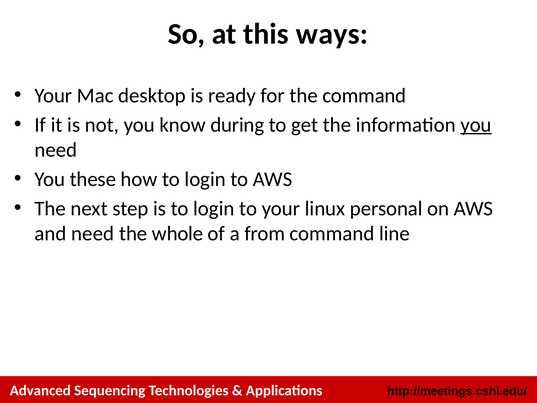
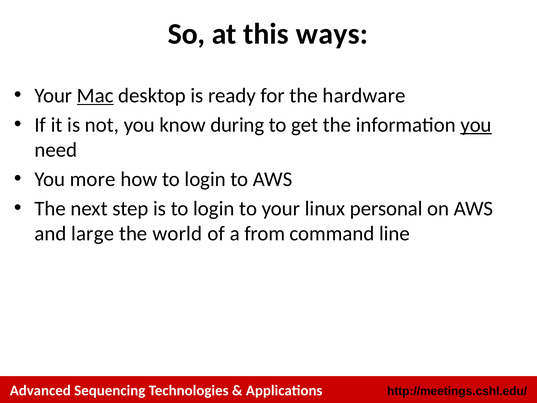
Mac underline: none -> present (95, 95)
the command: command -> hardware (364, 95)
these: these -> more (93, 179)
and need: need -> large (93, 233)
whole: whole -> world (177, 233)
